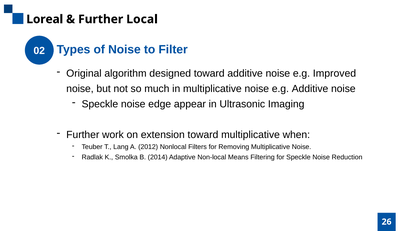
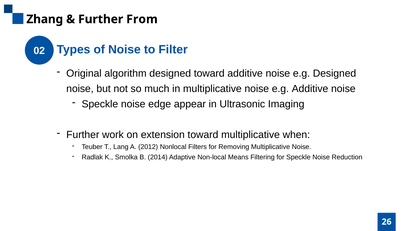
Loreal: Loreal -> Zhang (45, 19)
Local: Local -> From (142, 19)
e.g Improved: Improved -> Designed (335, 73)
